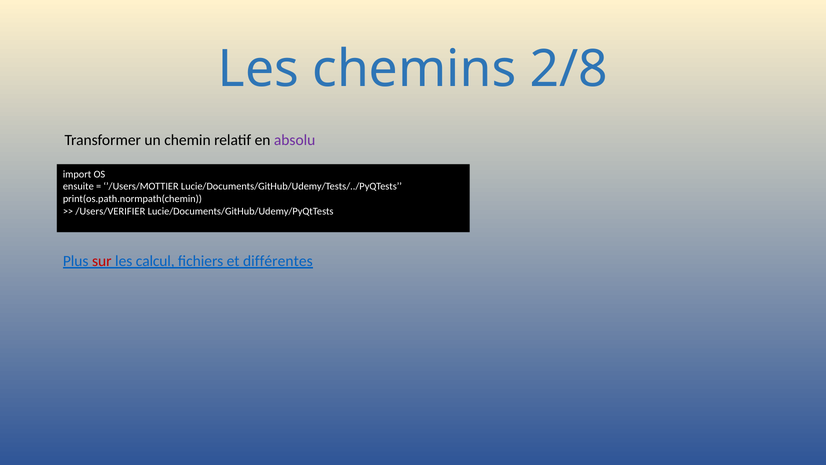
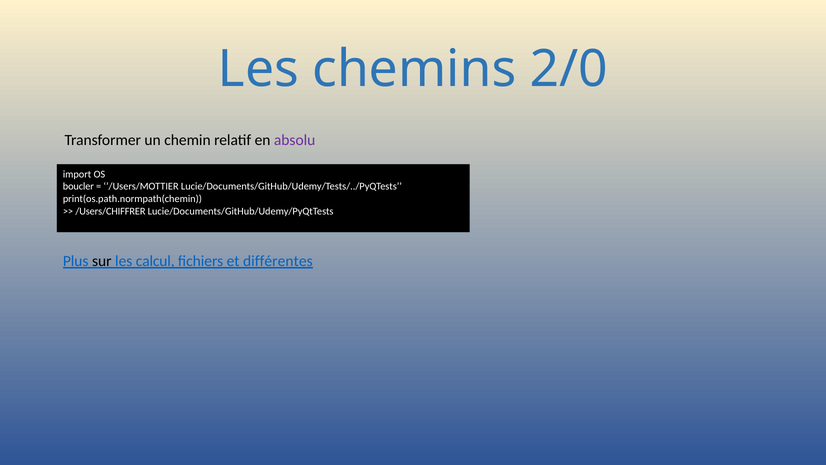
2/8: 2/8 -> 2/0 (569, 69)
ensuite: ensuite -> boucler (78, 186)
/Users/VERIFIER: /Users/VERIFIER -> /Users/CHIFFRER (110, 211)
sur colour: red -> black (102, 261)
